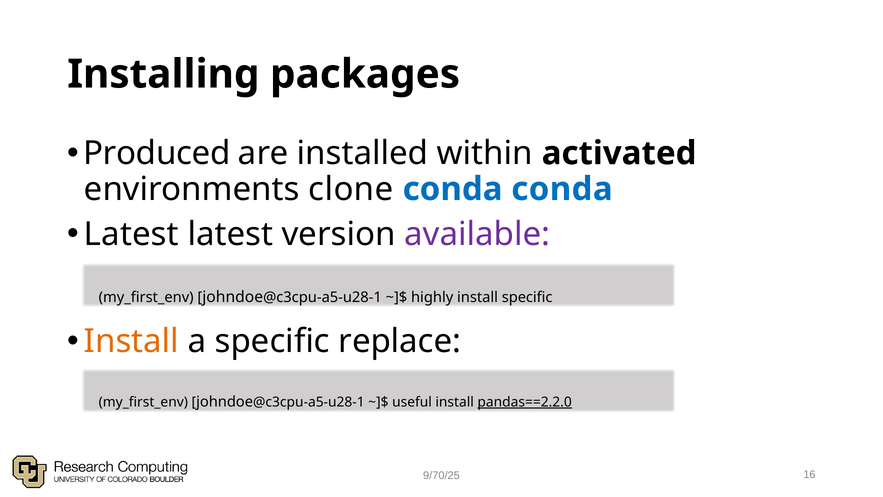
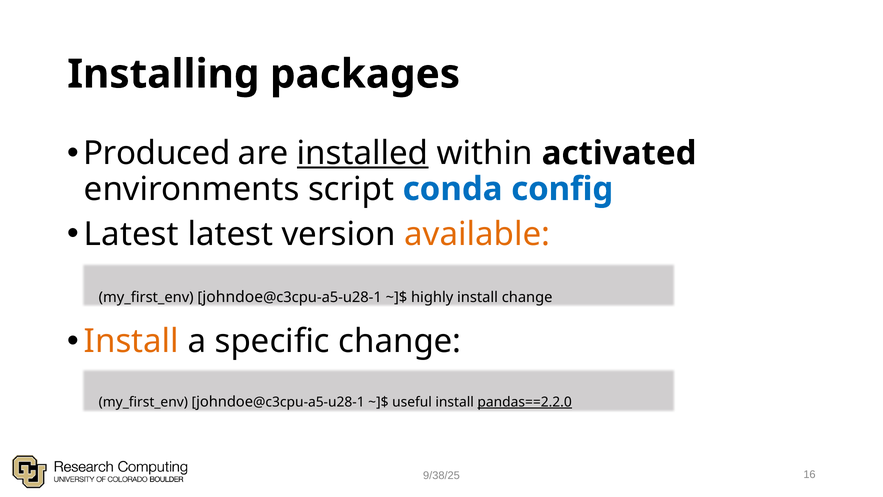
installed underline: none -> present (363, 153)
clone: clone -> script (351, 189)
conda conda: conda -> config (562, 189)
available colour: purple -> orange (477, 234)
install specific: specific -> change (527, 297)
specific replace: replace -> change (400, 341)
9/70/25: 9/70/25 -> 9/38/25 (441, 475)
